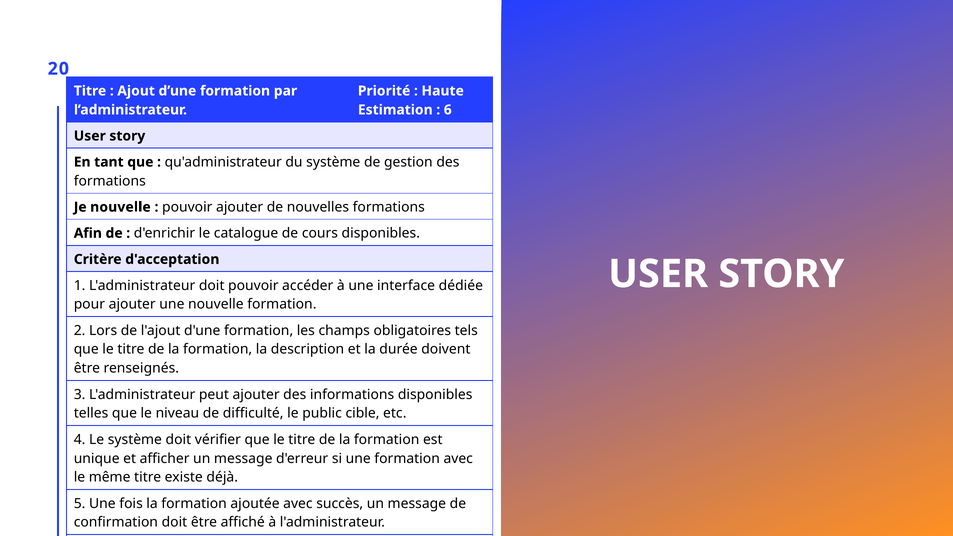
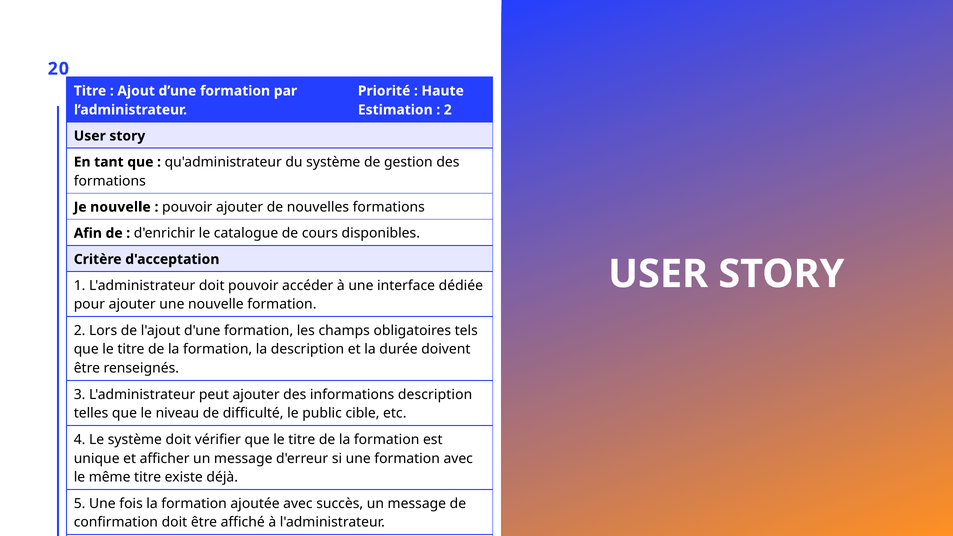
6: 6 -> 2 (448, 110)
informations disponibles: disponibles -> description (435, 394)
